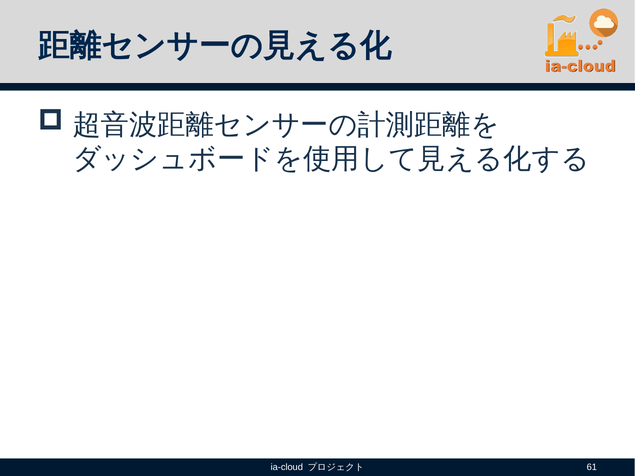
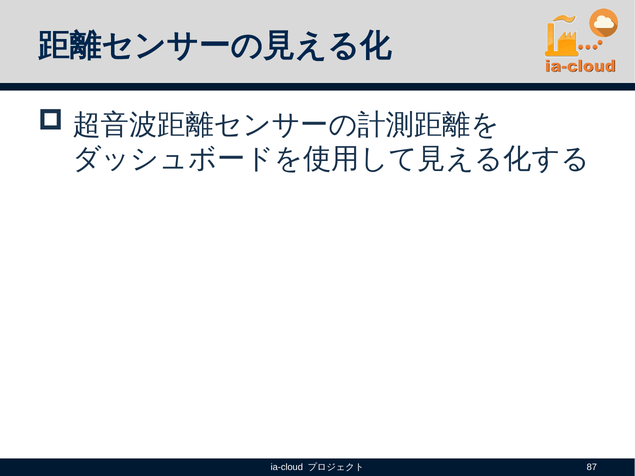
61: 61 -> 87 (592, 468)
